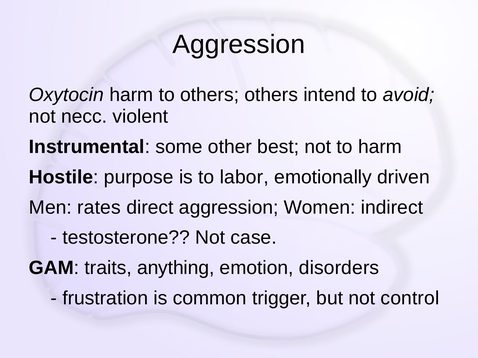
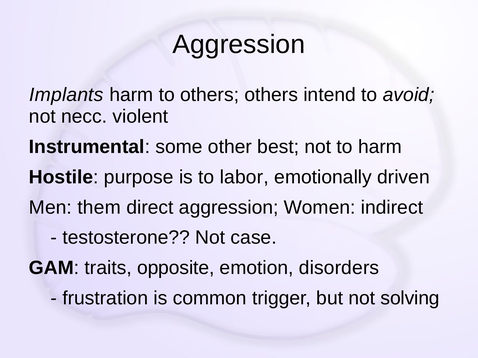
Oxytocin: Oxytocin -> Implants (66, 95)
rates: rates -> them (99, 208)
anything: anything -> opposite (176, 268)
control: control -> solving (410, 299)
